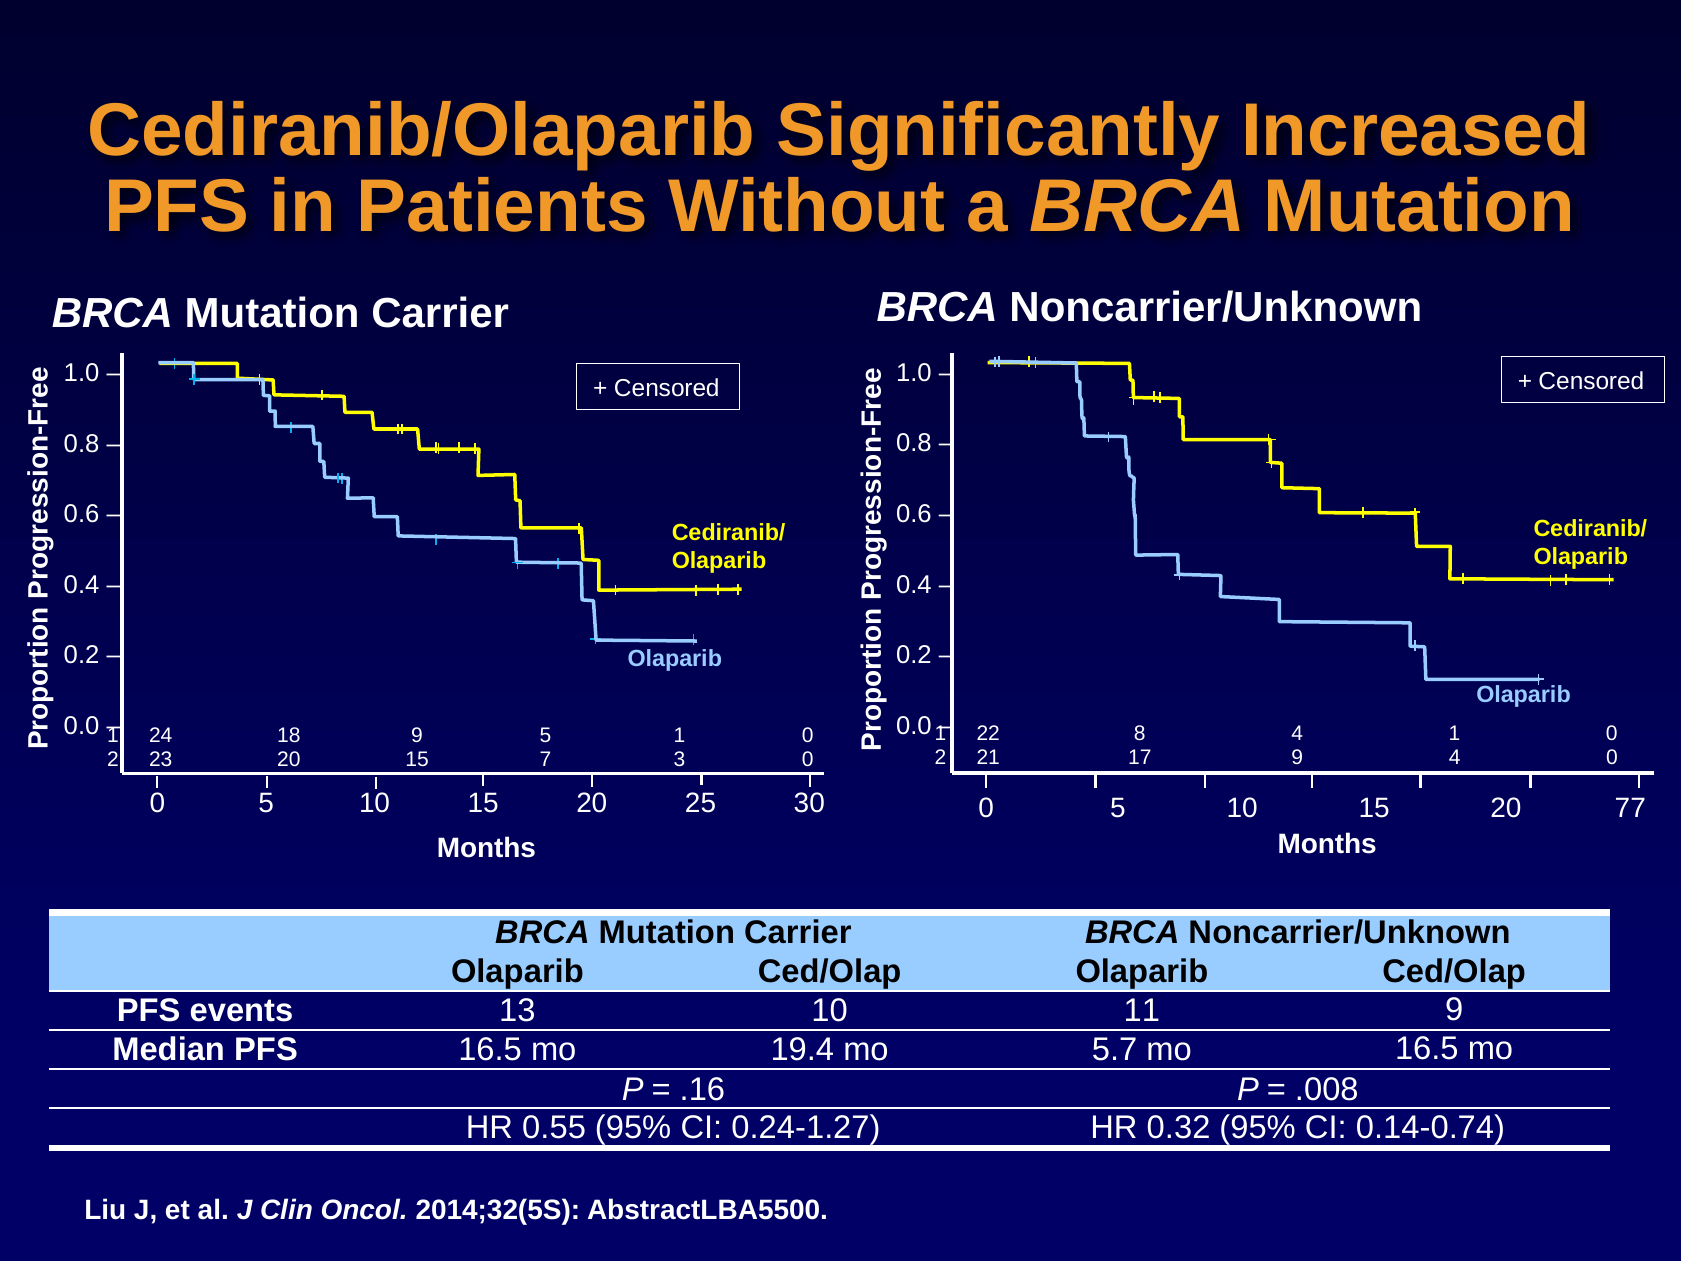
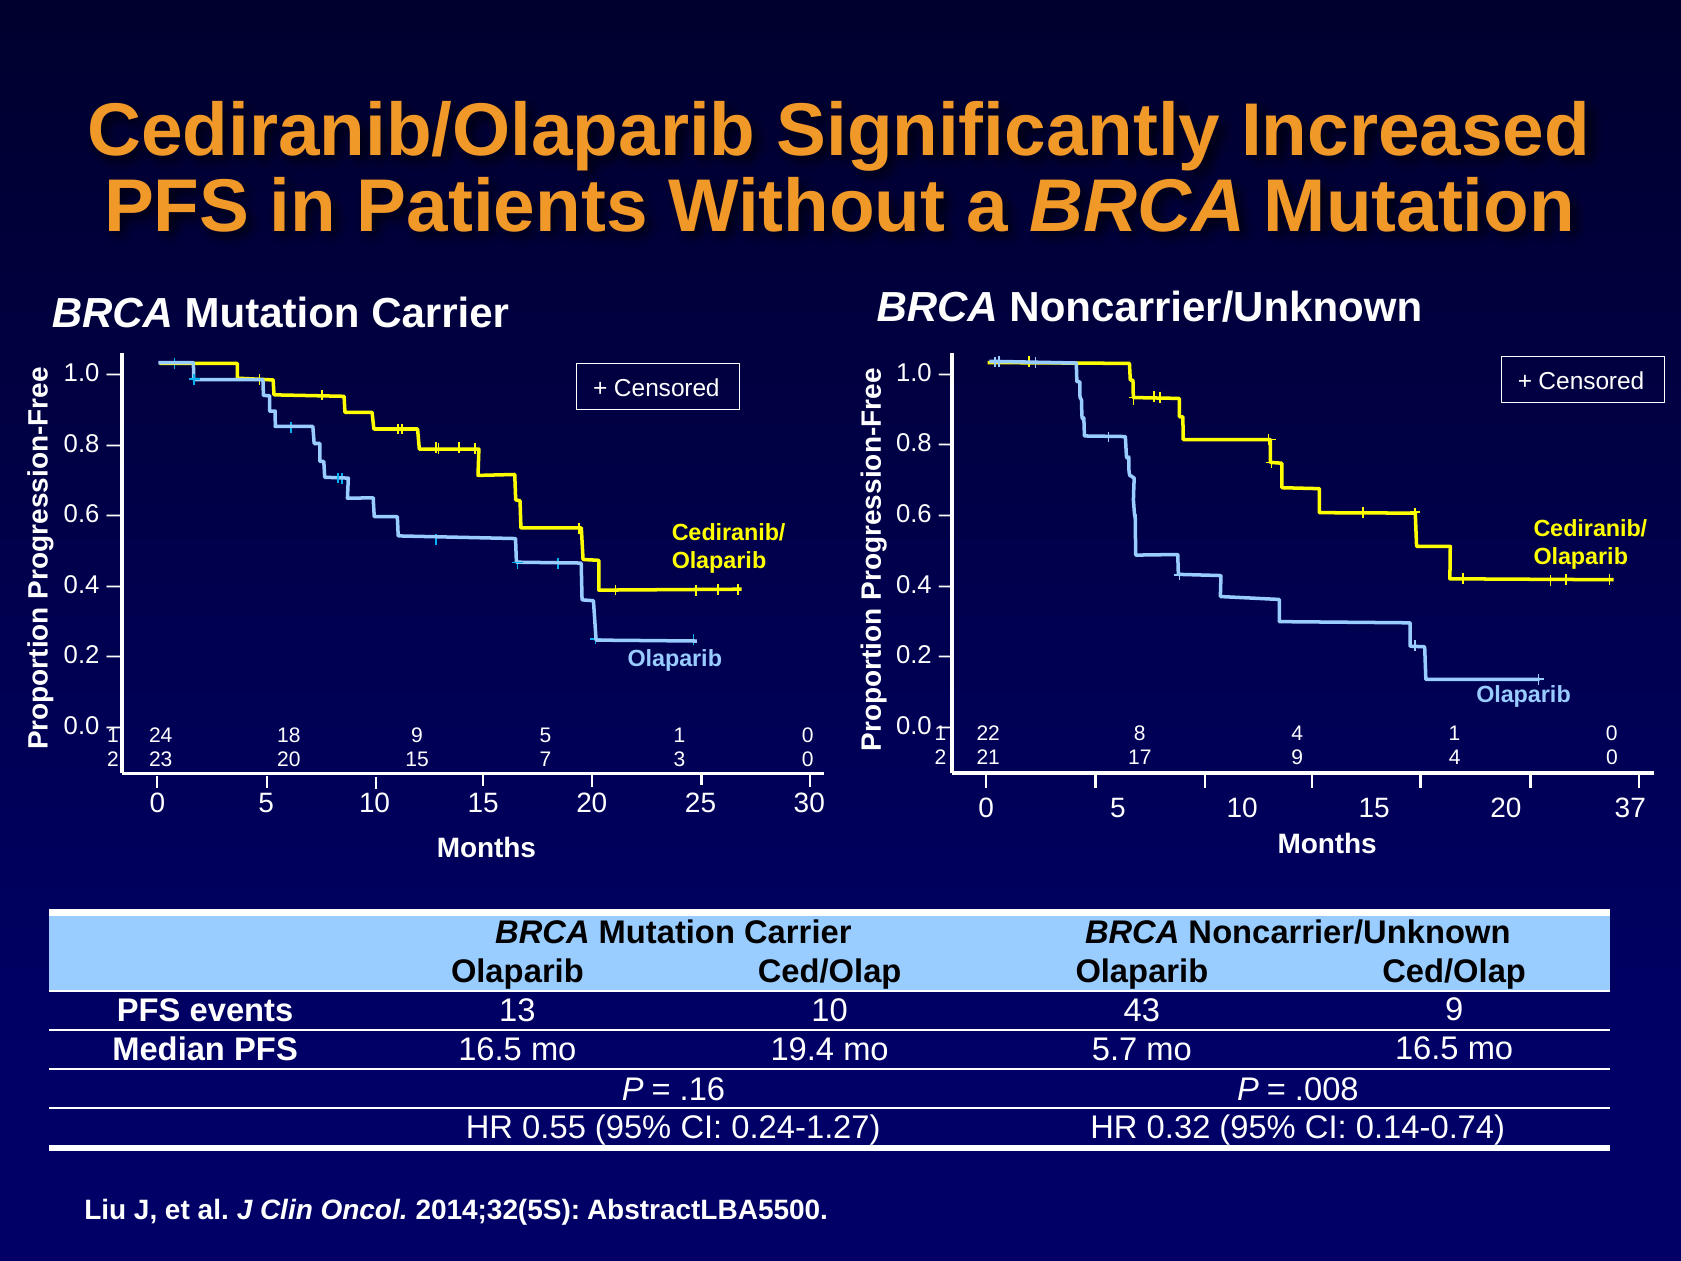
77: 77 -> 37 (1630, 808)
11: 11 -> 43 (1142, 1011)
